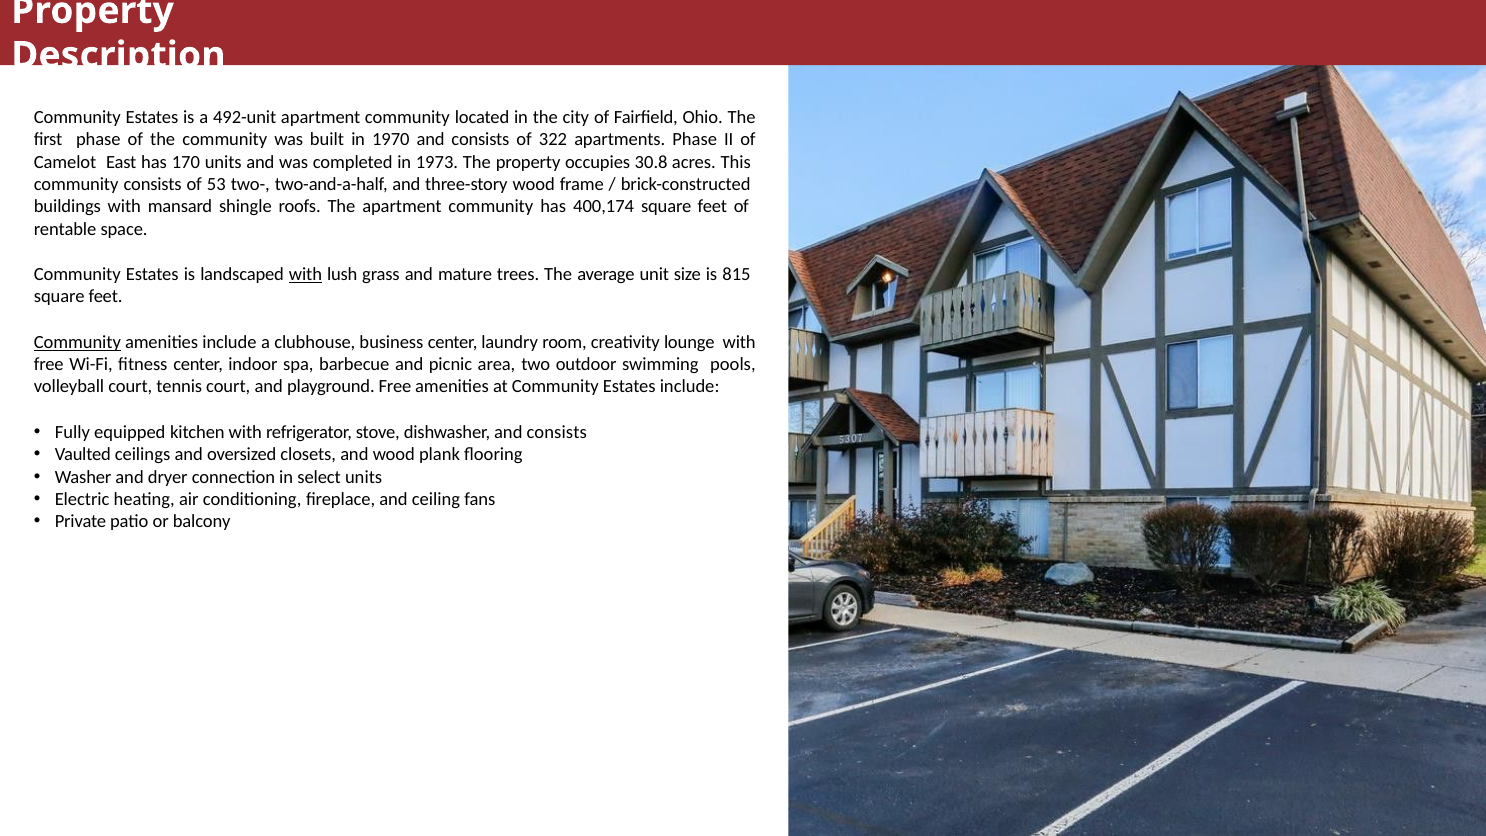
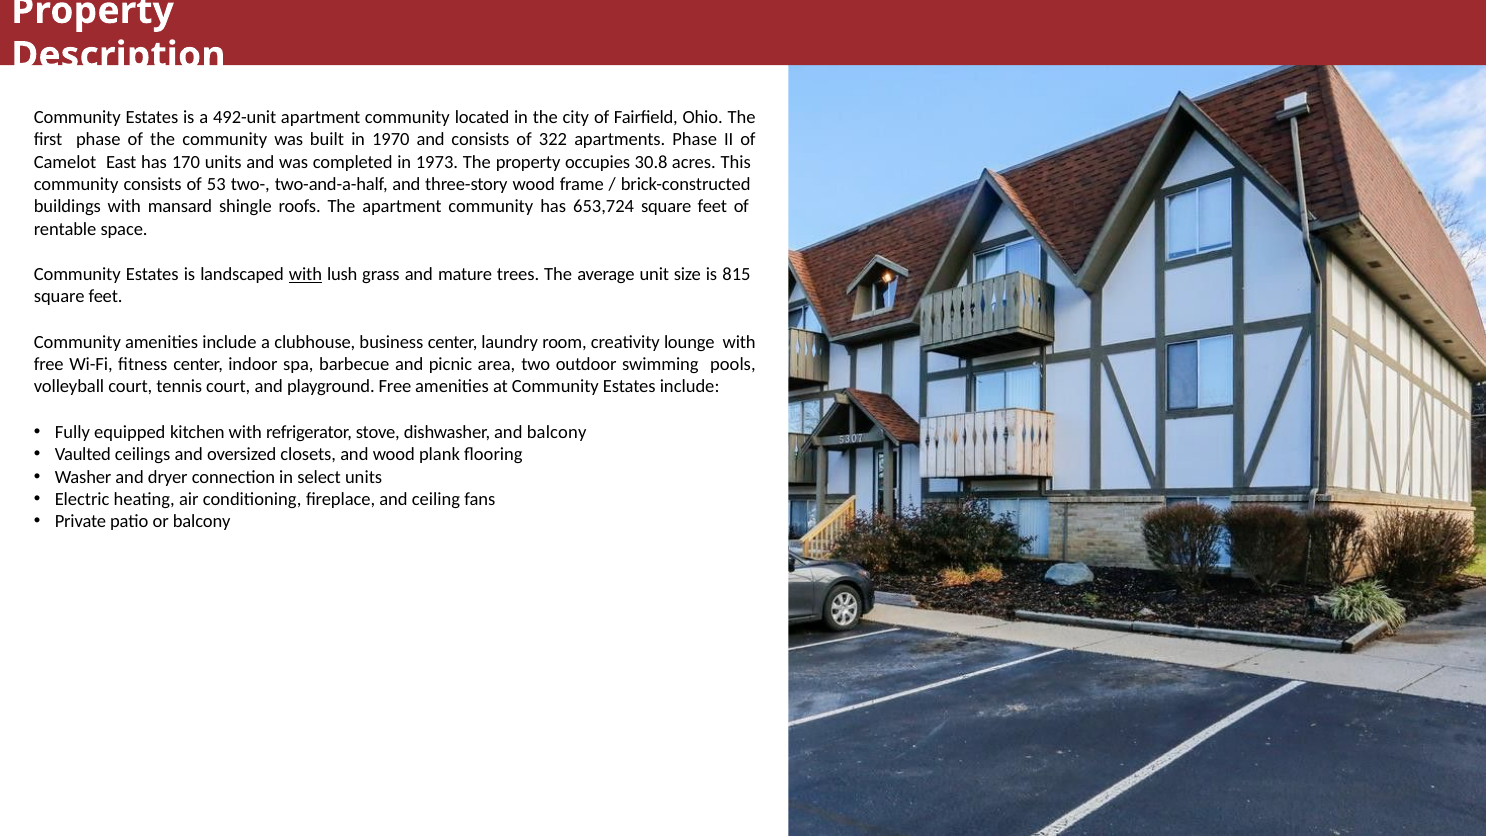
400,174: 400,174 -> 653,724 (604, 207)
Community underline: present -> none (77, 342)
dishwasher and consists: consists -> balcony (557, 432)
